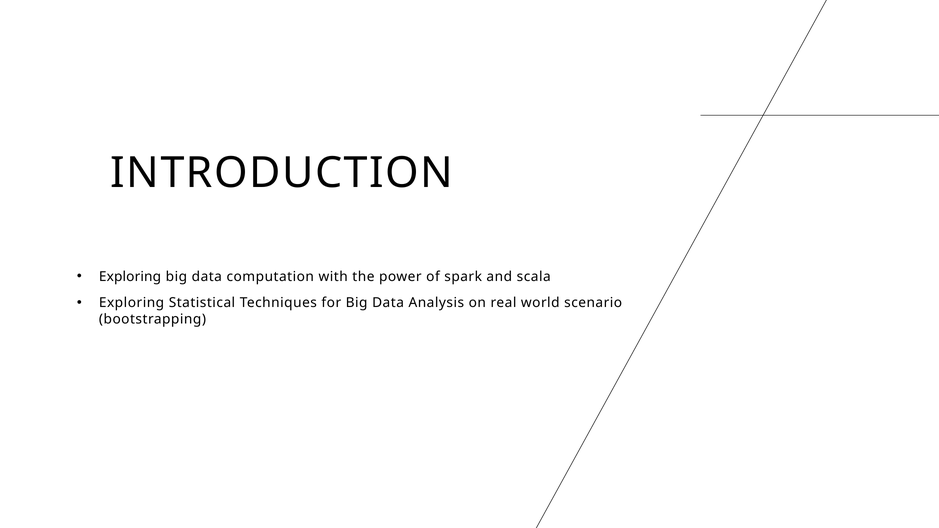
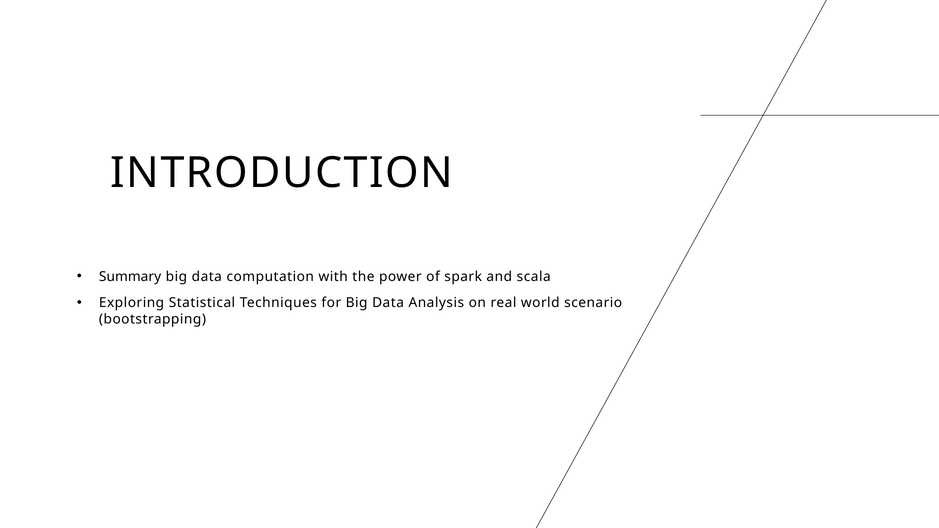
Exploring: Exploring -> Summary (130, 277)
